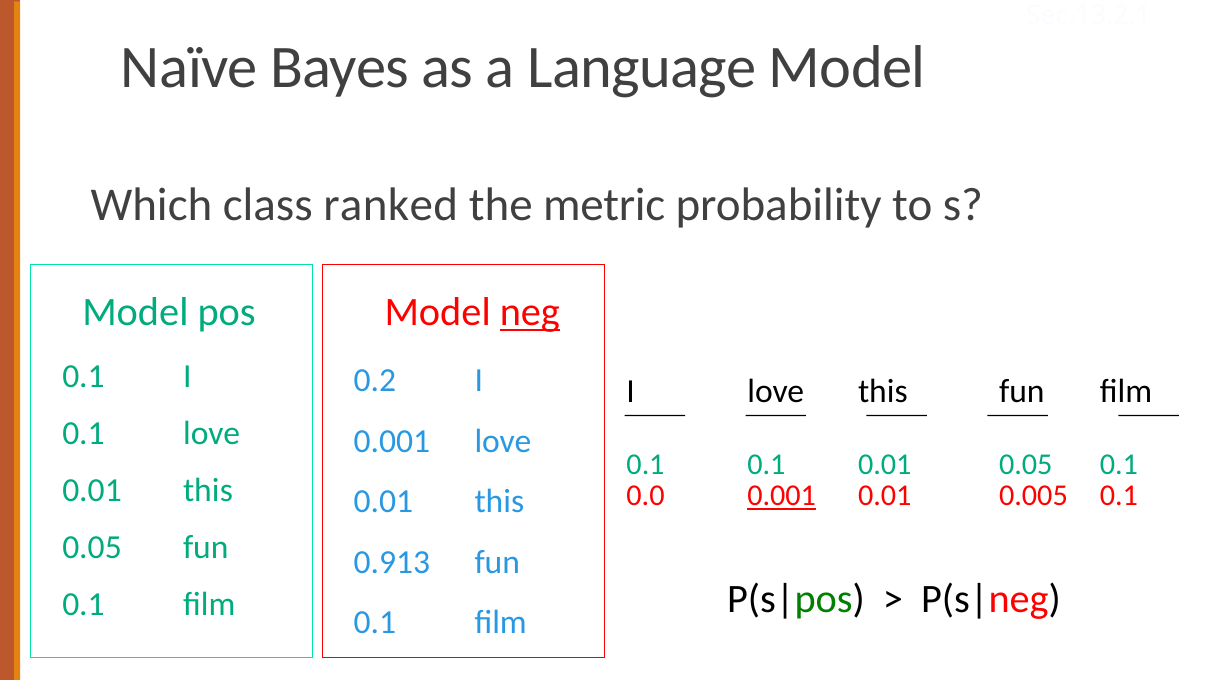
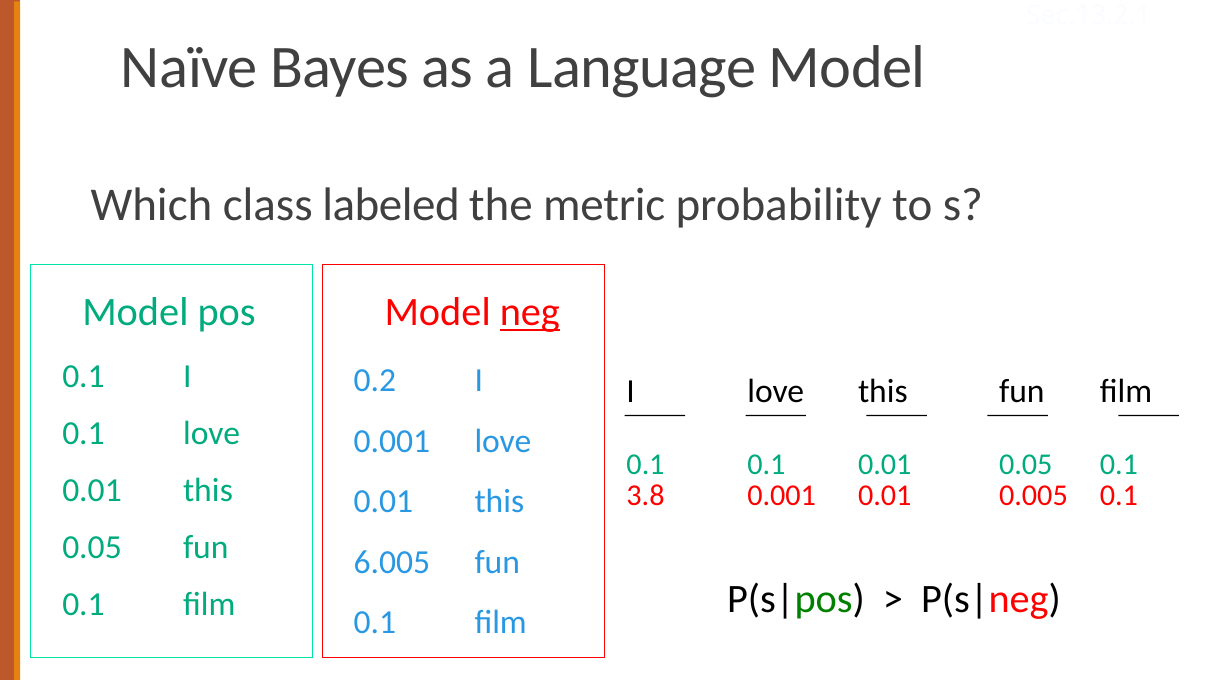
ranked: ranked -> labeled (391, 205)
0.0: 0.0 -> 3.8 (646, 496)
0.001 underline: present -> none (782, 496)
0.913: 0.913 -> 6.005 (392, 562)
